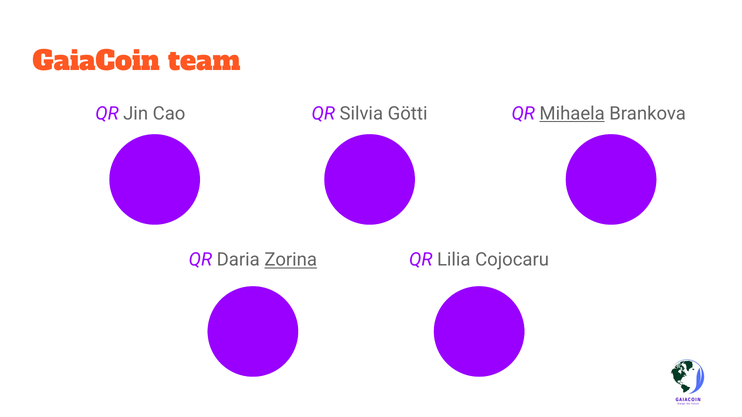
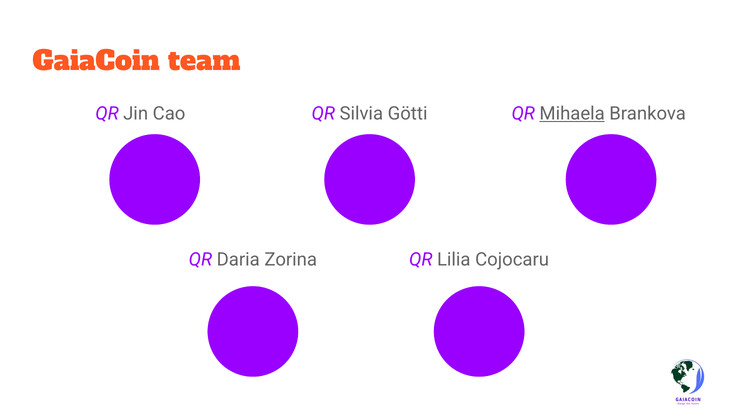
Zorina underline: present -> none (291, 260)
